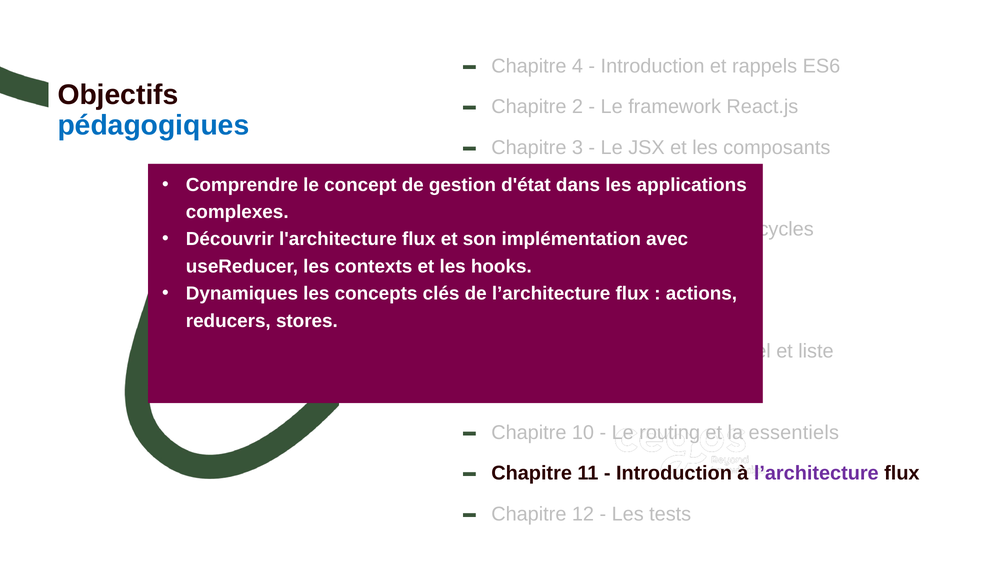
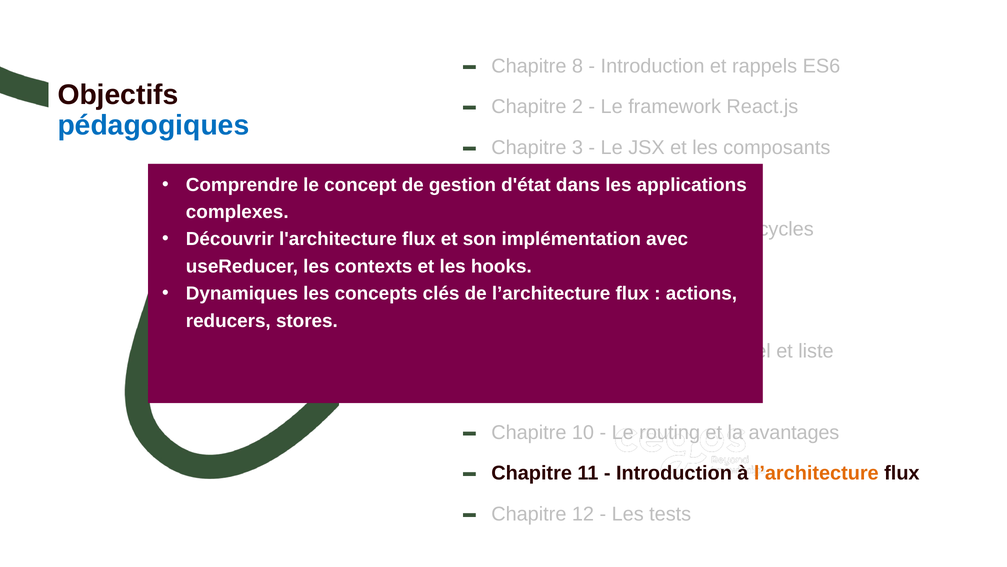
4: 4 -> 8 (578, 66)
essentiels: essentiels -> avantages (794, 432)
l’architecture colour: purple -> orange (816, 473)
